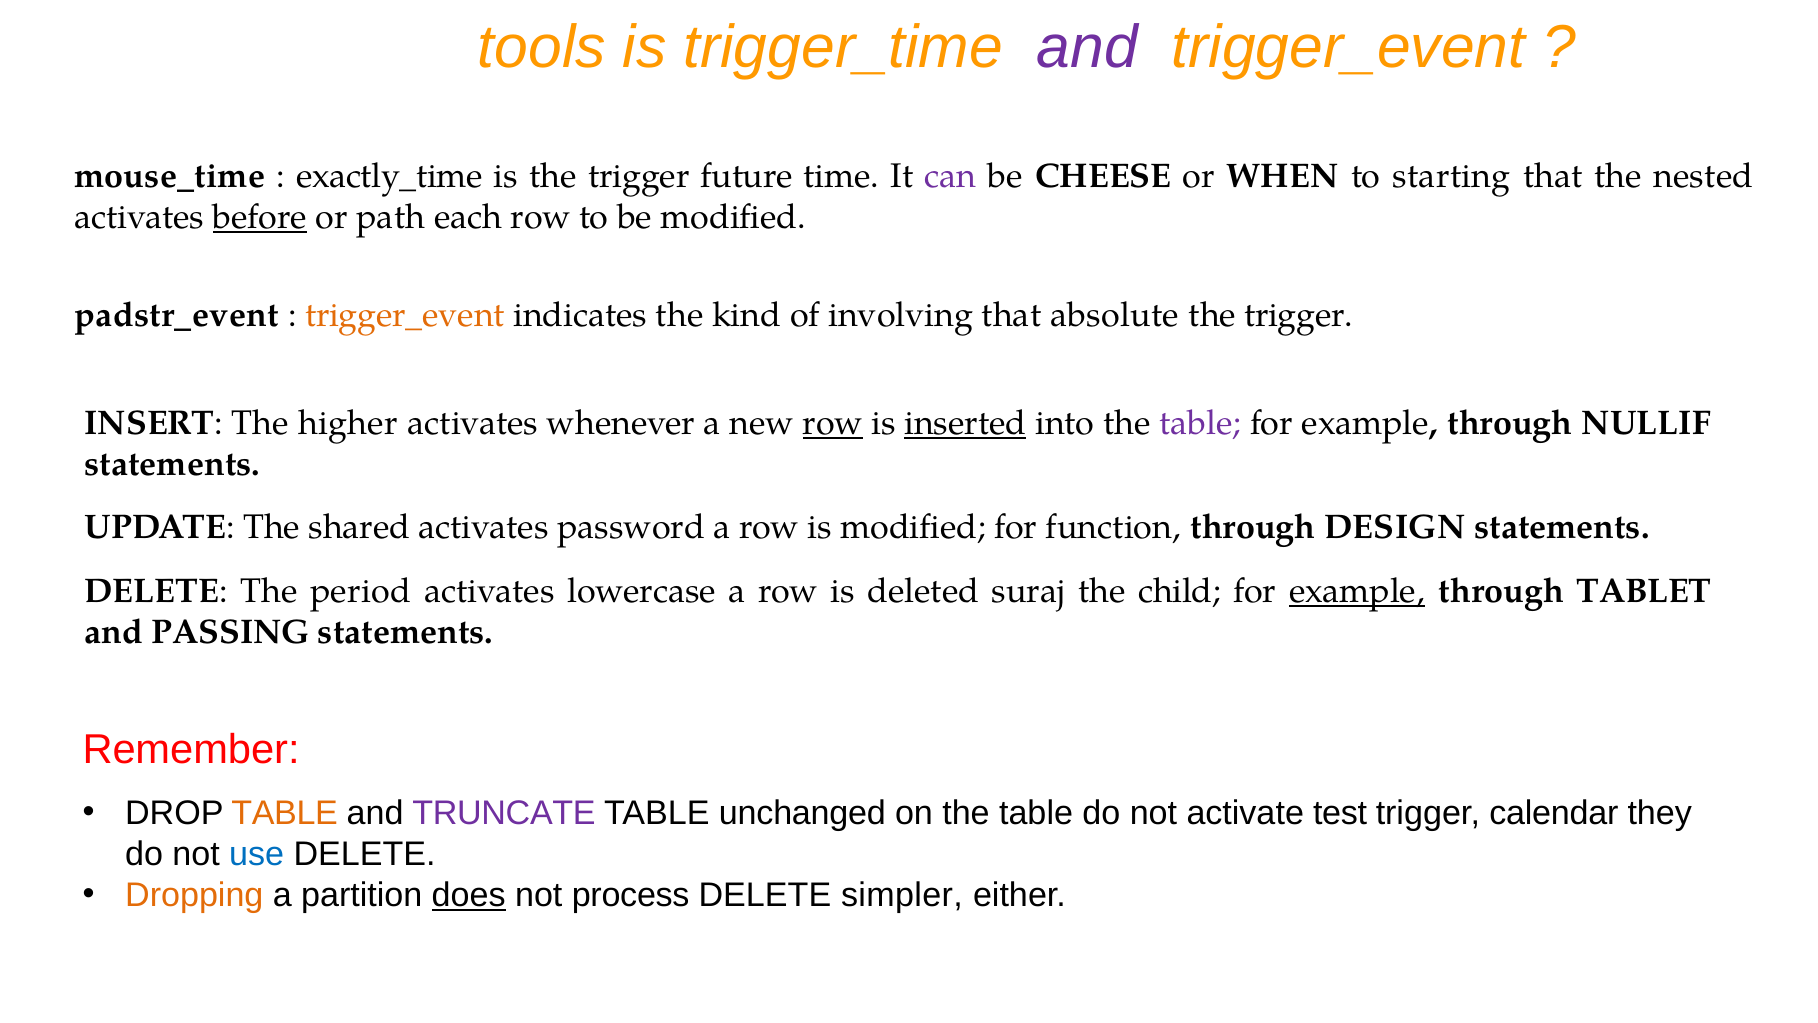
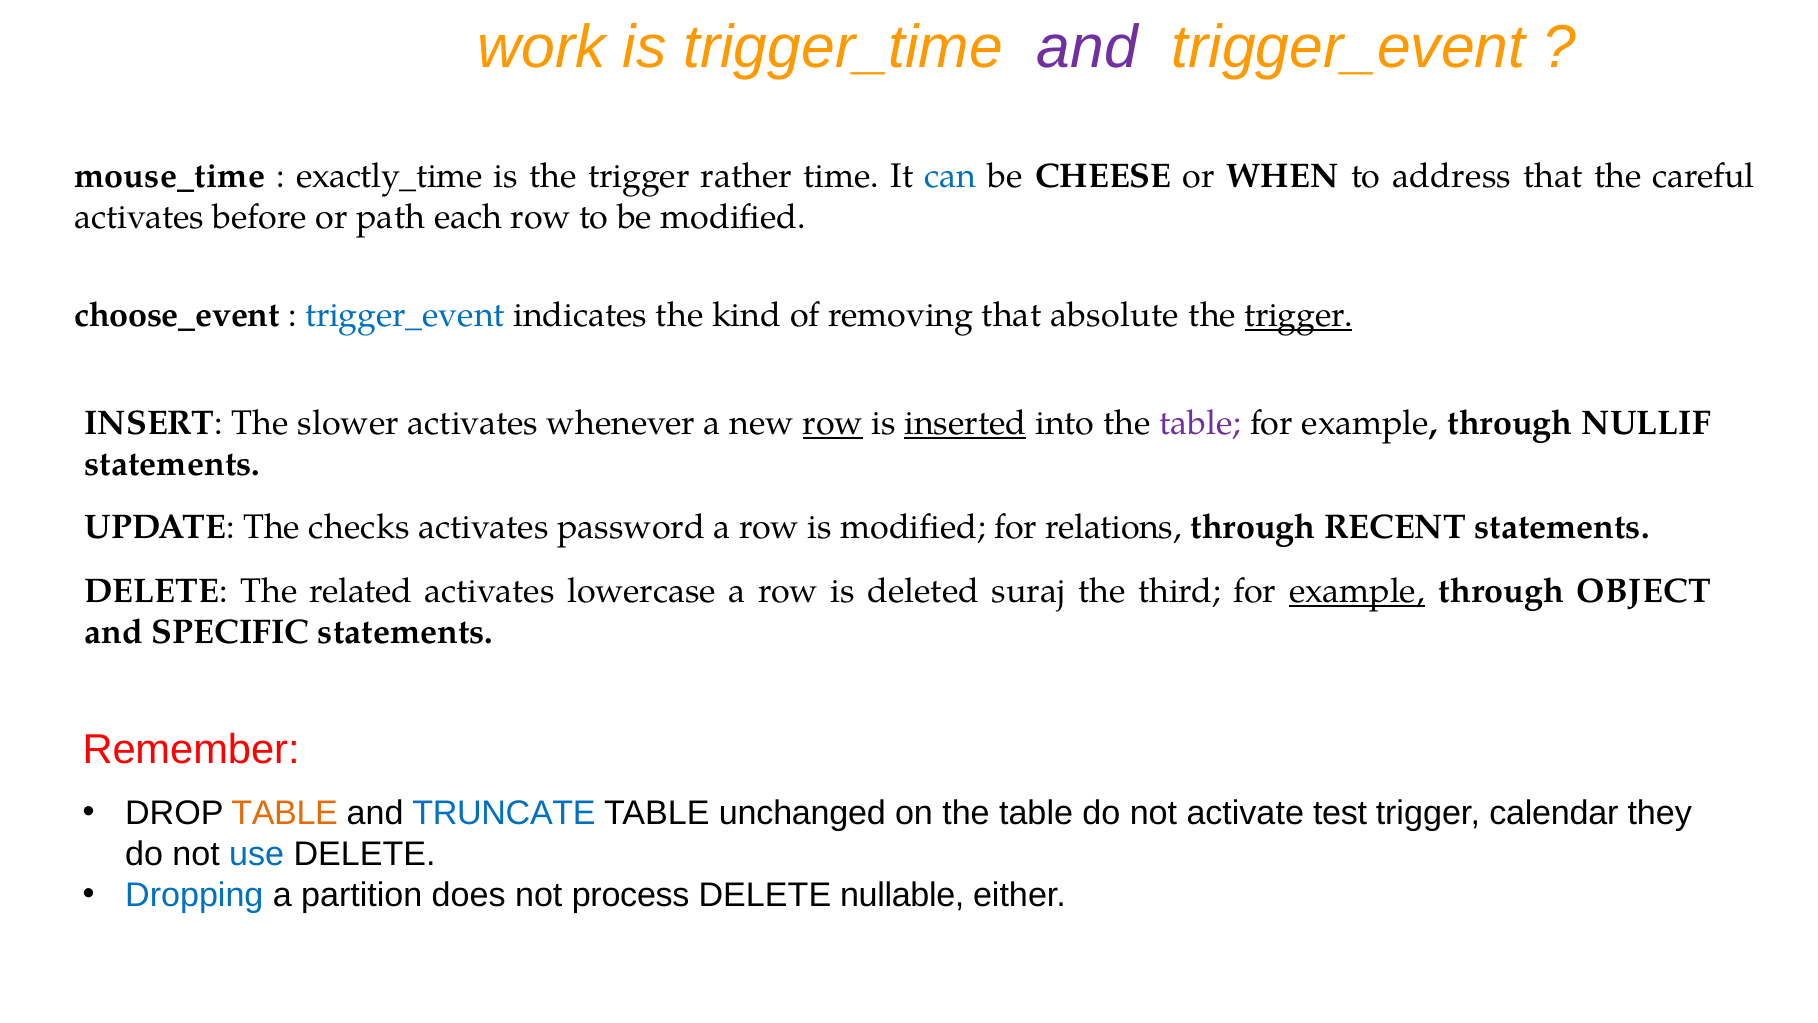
tools: tools -> work (542, 47)
future: future -> rather (747, 176)
can colour: purple -> blue (951, 176)
starting: starting -> address (1452, 176)
nested: nested -> careful (1704, 176)
before underline: present -> none (260, 217)
padstr_event: padstr_event -> choose_event (177, 315)
trigger_event colour: orange -> blue (405, 315)
involving: involving -> removing (901, 315)
trigger underline: none -> present (1299, 315)
higher: higher -> slower (348, 423)
shared: shared -> checks (359, 527)
function: function -> relations (1114, 527)
DESIGN: DESIGN -> RECENT (1395, 527)
period: period -> related (361, 591)
child: child -> third (1180, 591)
TABLET: TABLET -> OBJECT (1644, 591)
PASSING: PASSING -> SPECIFIC (231, 632)
TRUNCATE colour: purple -> blue (504, 813)
Dropping colour: orange -> blue (194, 895)
does underline: present -> none (469, 895)
simpler: simpler -> nullable (902, 895)
